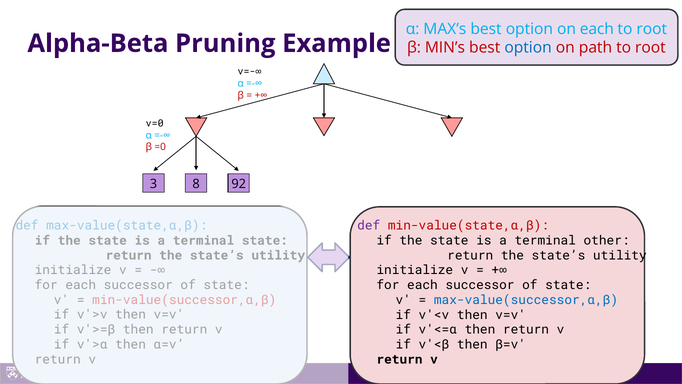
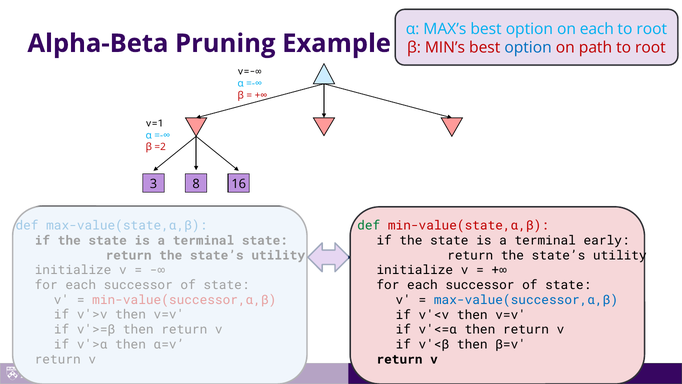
v=0: v=0 -> v=1 (155, 123)
=0: =0 -> =2 (160, 147)
92: 92 -> 16 (239, 184)
def colour: purple -> green (369, 225)
other: other -> early (607, 240)
